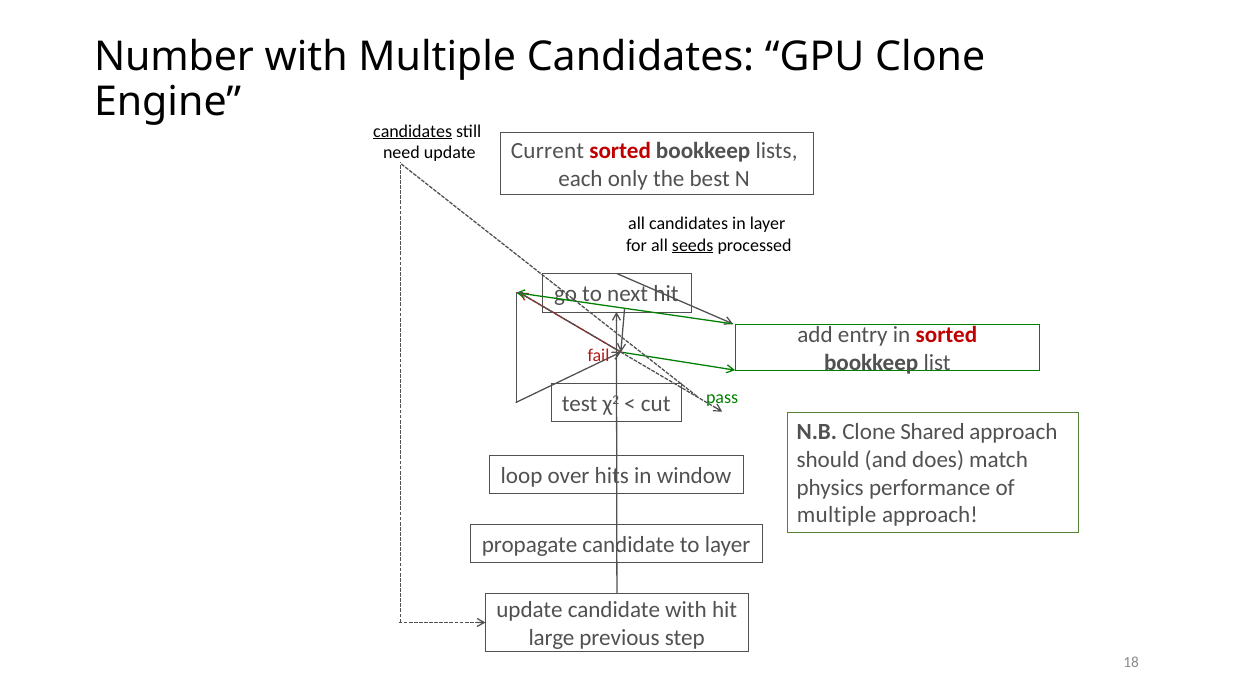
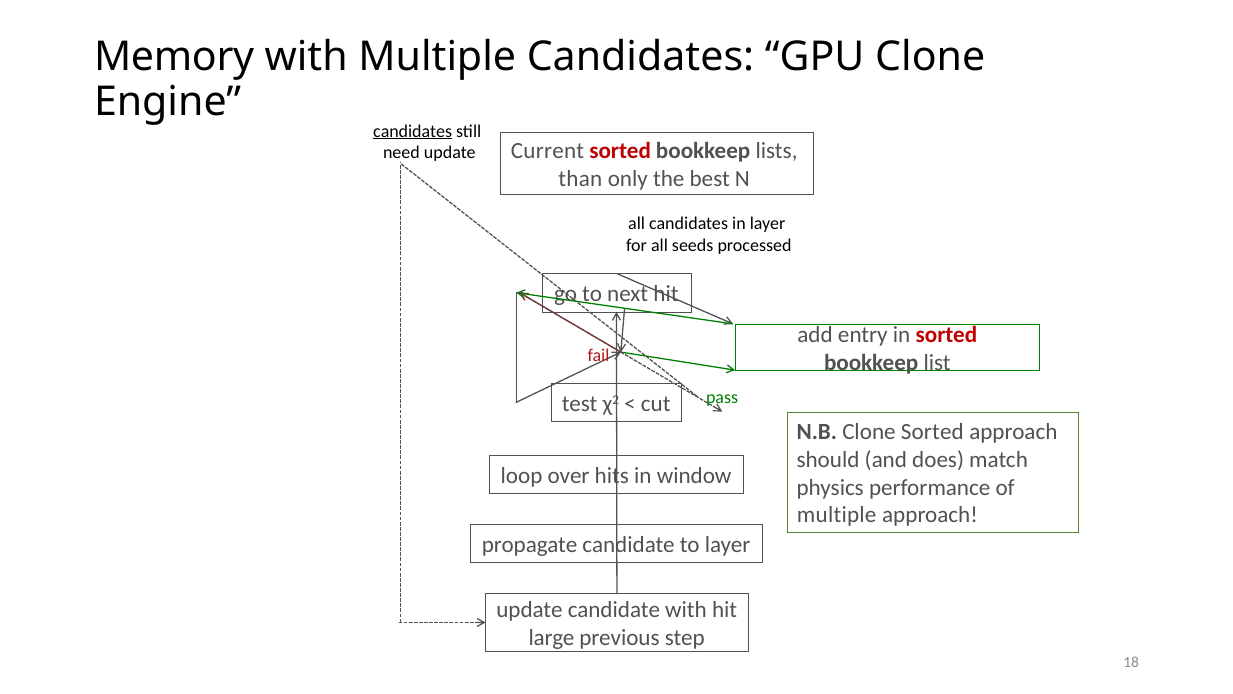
Number: Number -> Memory (174, 57)
each: each -> than (580, 179)
seeds underline: present -> none (693, 245)
Clone Shared: Shared -> Sorted (932, 432)
